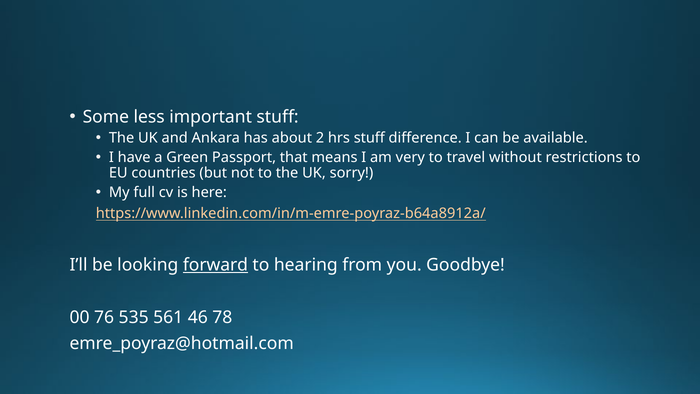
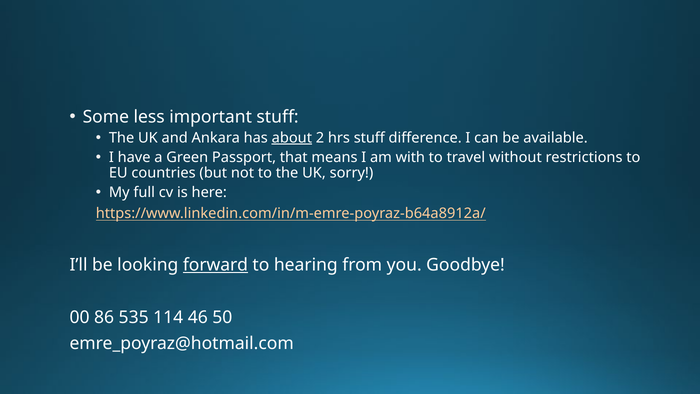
about underline: none -> present (292, 138)
very: very -> with (410, 157)
76: 76 -> 86 (104, 317)
561: 561 -> 114 (168, 317)
78: 78 -> 50 (222, 317)
